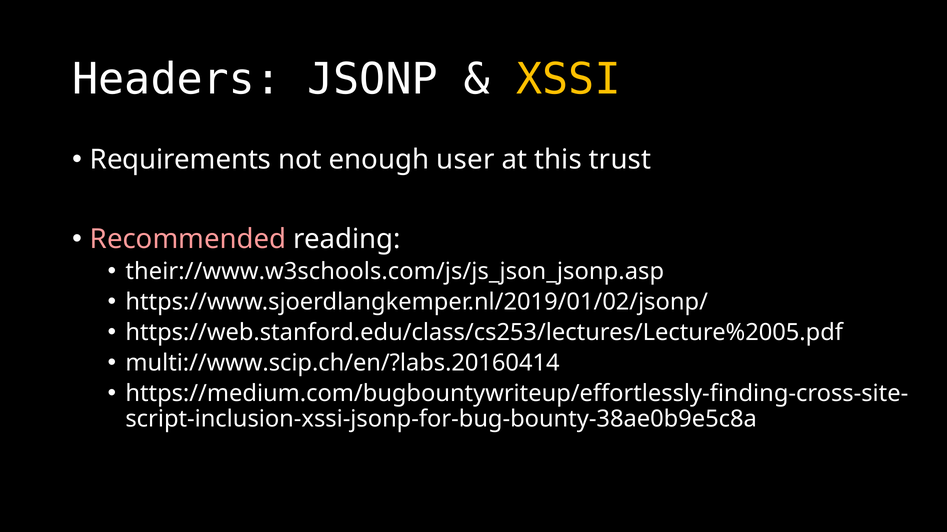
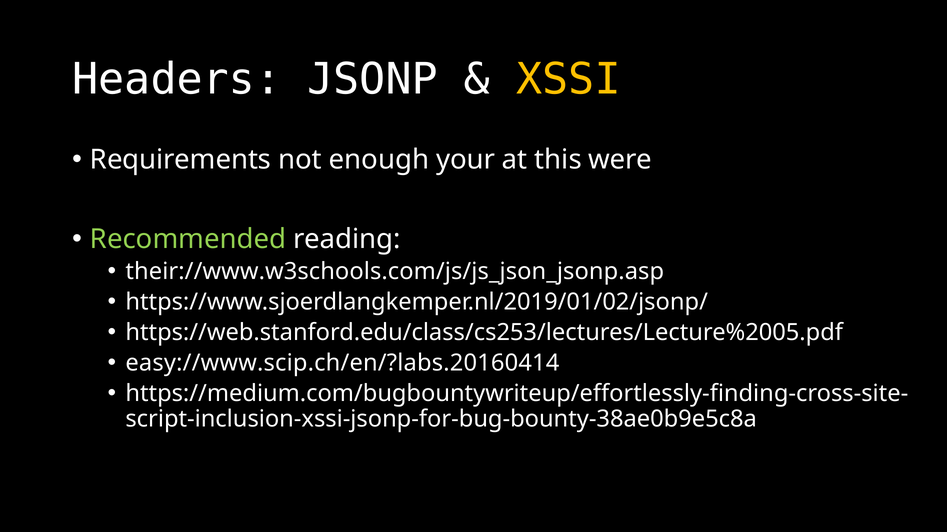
user: user -> your (466, 160)
trust: trust -> were (620, 160)
Recommended colour: pink -> light green (188, 239)
multi://www.scip.ch/en/?labs.20160414: multi://www.scip.ch/en/?labs.20160414 -> easy://www.scip.ch/en/?labs.20160414 (342, 363)
